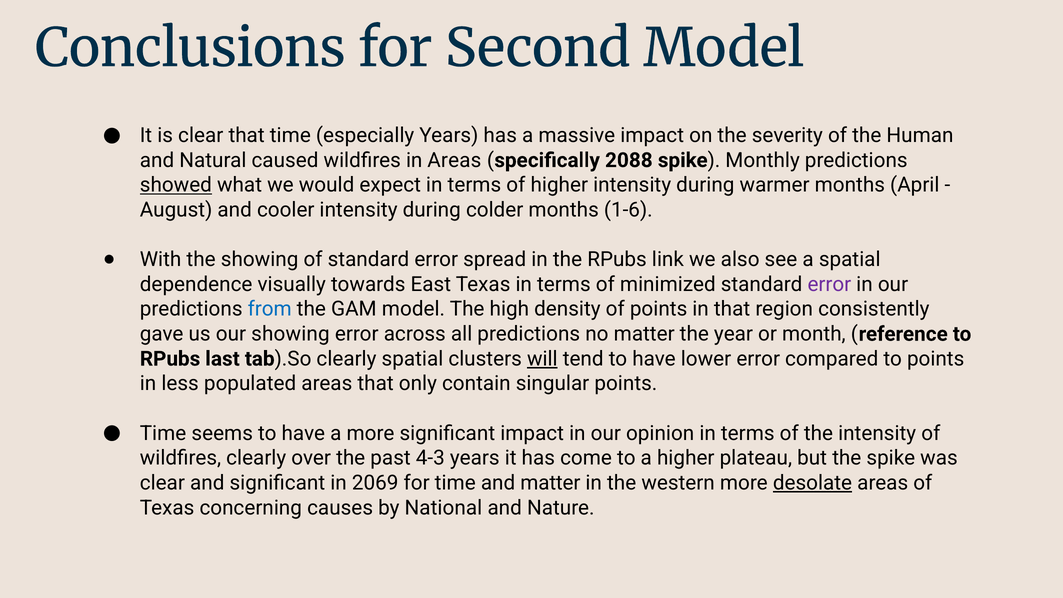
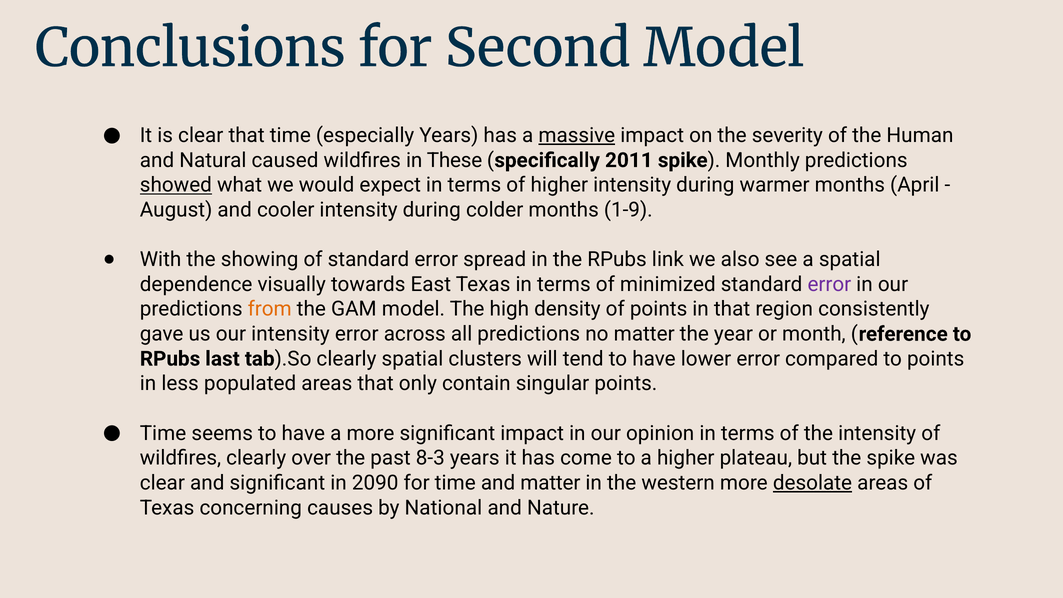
massive underline: none -> present (577, 135)
in Areas: Areas -> These (455, 160)
2088: 2088 -> 2011 (629, 160)
1-6: 1-6 -> 1-9 (628, 210)
from colour: blue -> orange (270, 309)
our showing: showing -> intensity (290, 334)
will underline: present -> none (542, 359)
4-3: 4-3 -> 8-3 (430, 458)
2069: 2069 -> 2090 (375, 483)
